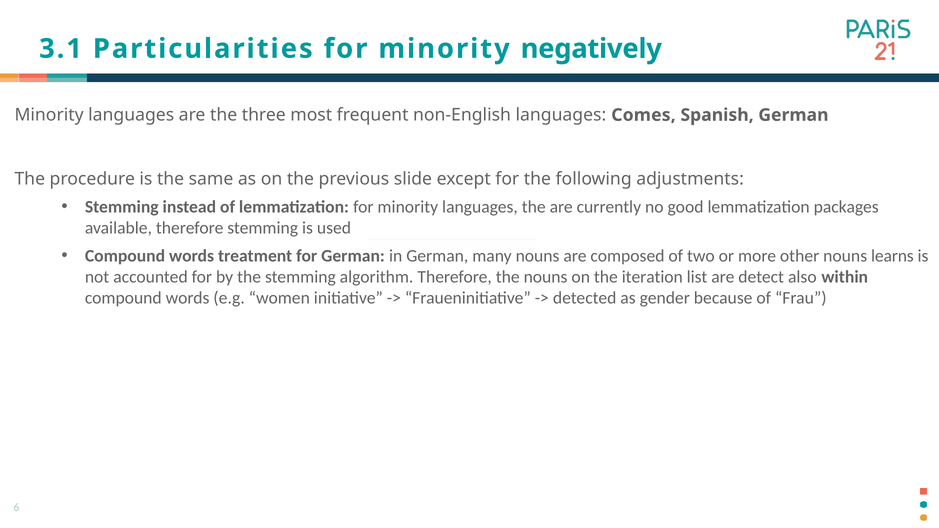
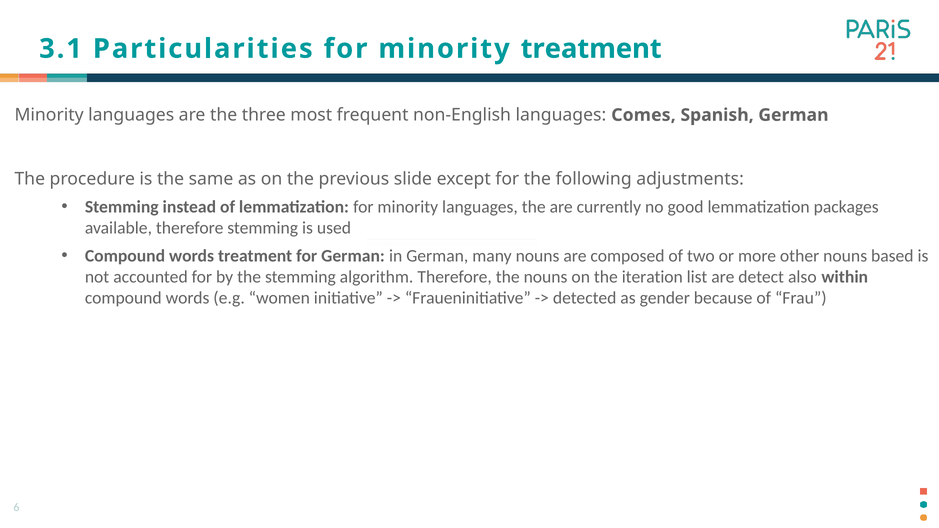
minority negatively: negatively -> treatment (591, 49)
learns: learns -> based (892, 256)
